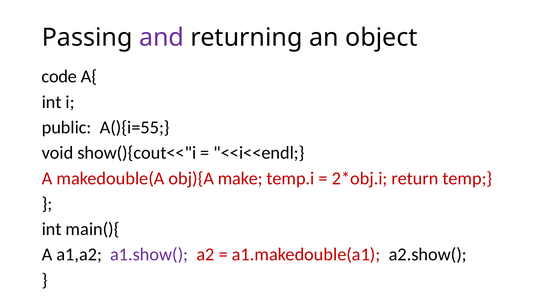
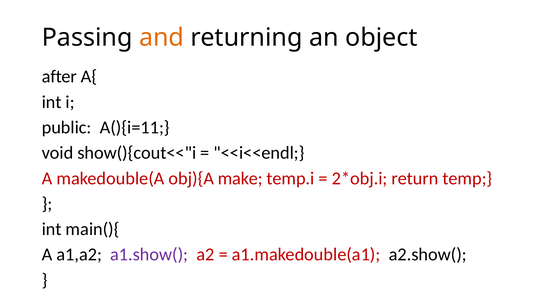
and colour: purple -> orange (162, 38)
code: code -> after (59, 77)
A(){i=55: A(){i=55 -> A(){i=11 (135, 128)
